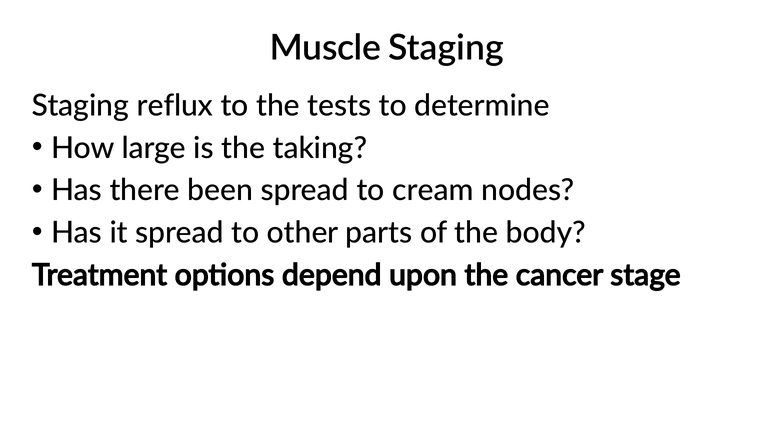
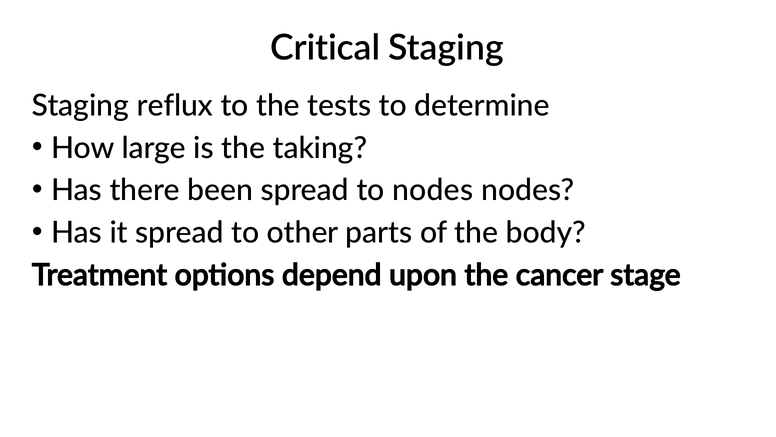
Muscle: Muscle -> Critical (325, 48)
to cream: cream -> nodes (433, 190)
